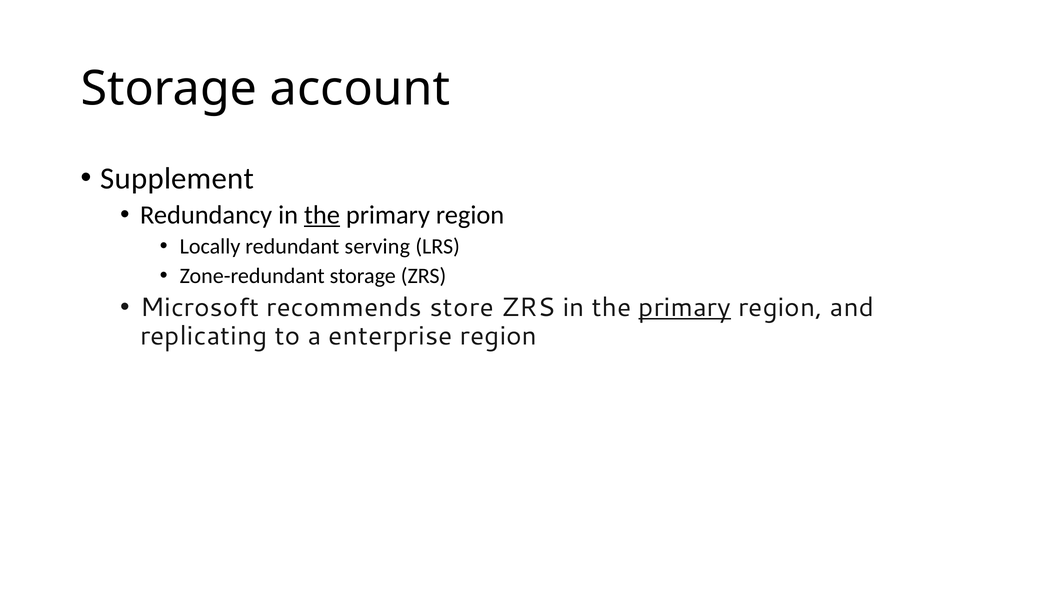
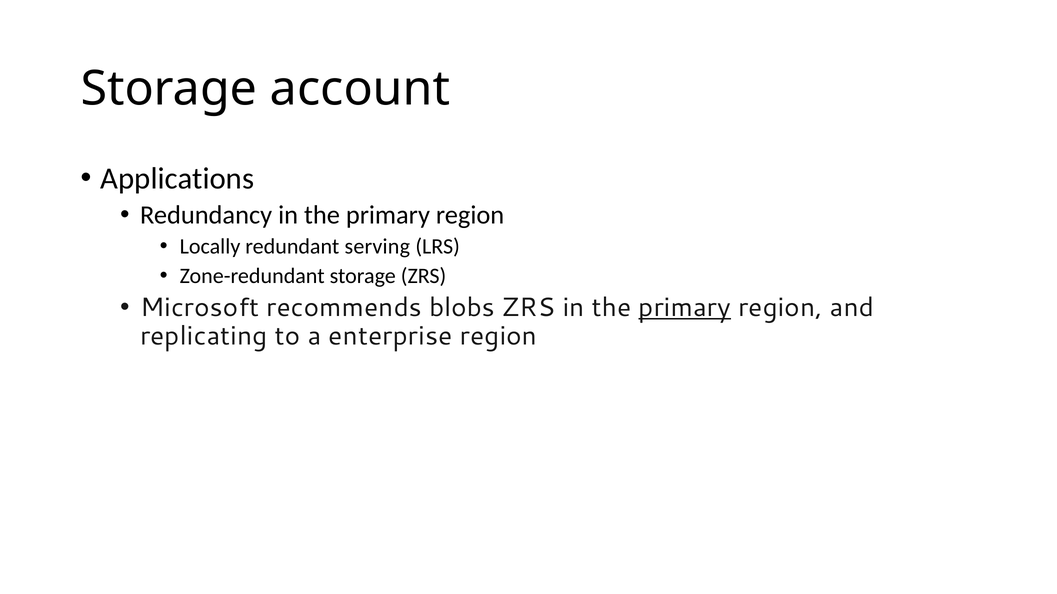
Supplement: Supplement -> Applications (177, 179)
the underline: present -> none (322, 215)
store: store -> blobs (462, 308)
